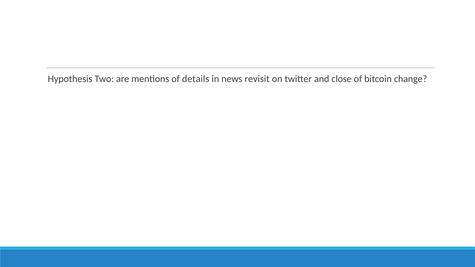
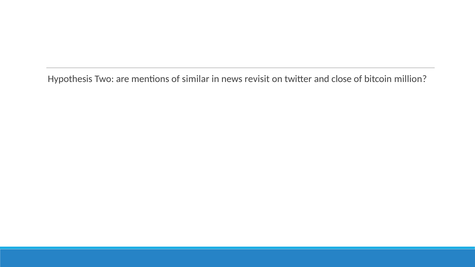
details: details -> similar (196, 79)
change: change -> million (411, 79)
